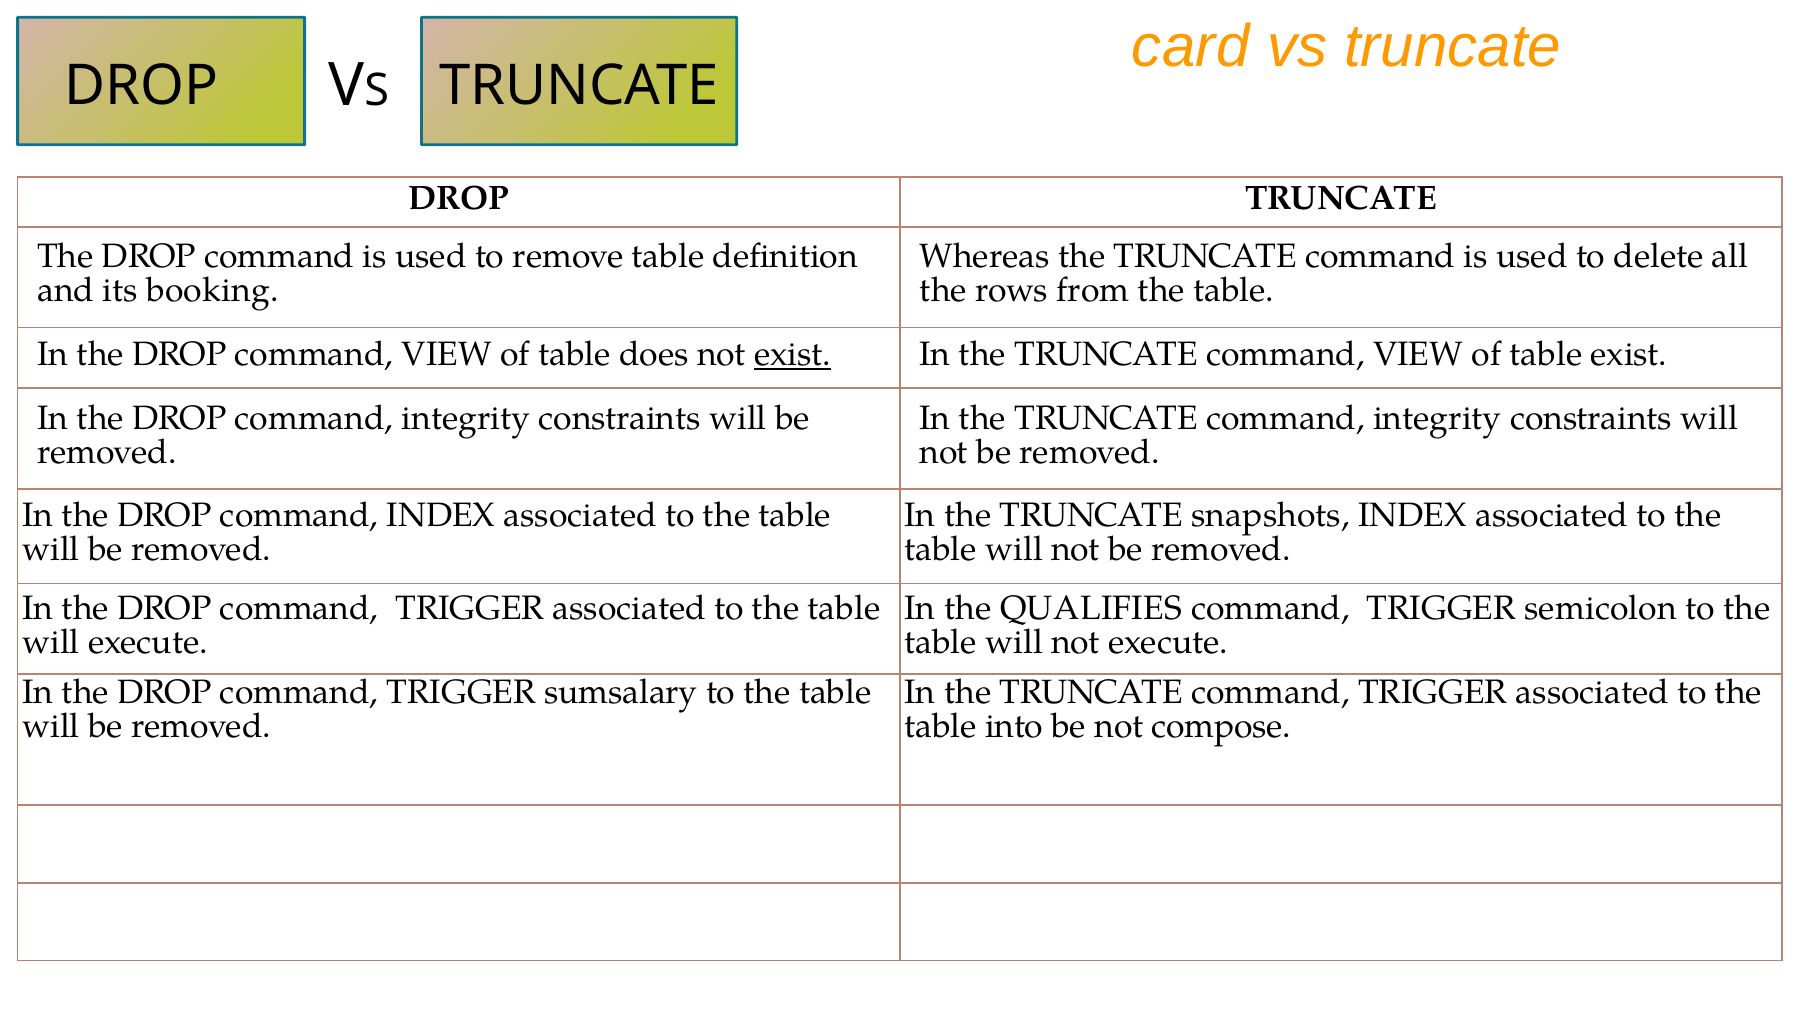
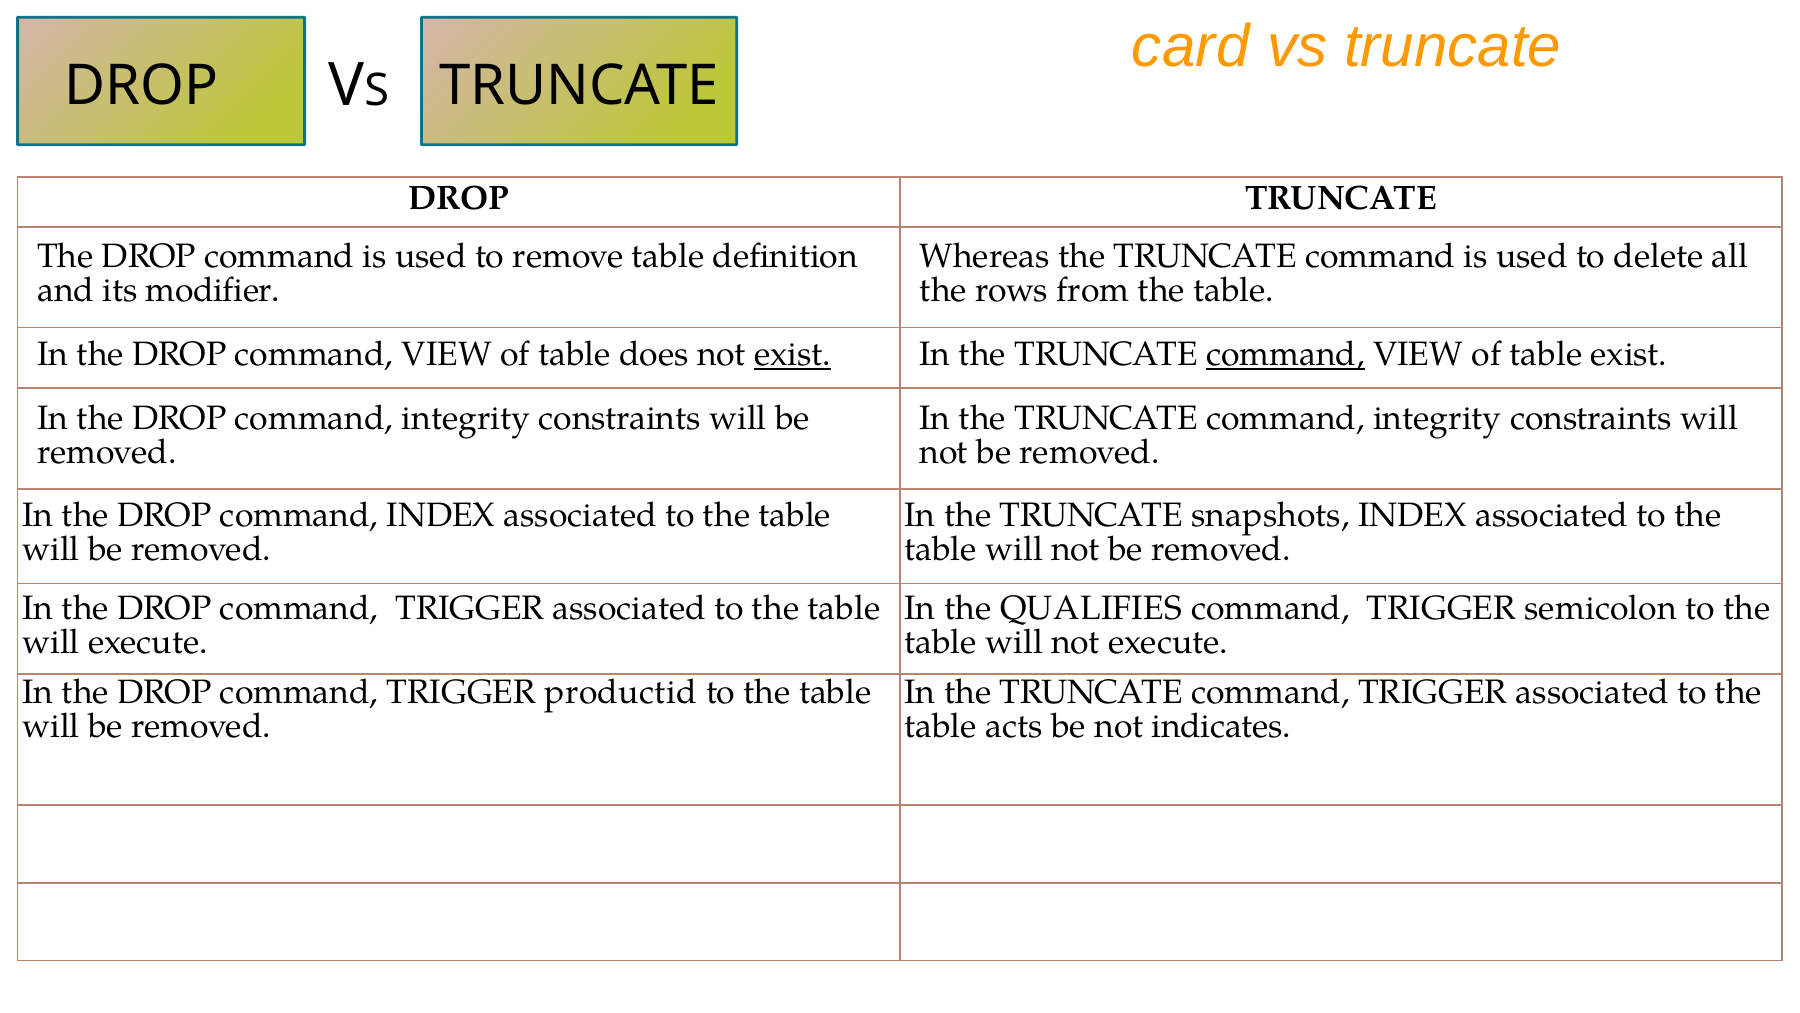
booking: booking -> modifier (213, 290)
command underline: none -> present (1286, 354)
sumsalary: sumsalary -> productid (621, 692)
into: into -> acts (1014, 726)
compose: compose -> indicates (1221, 726)
